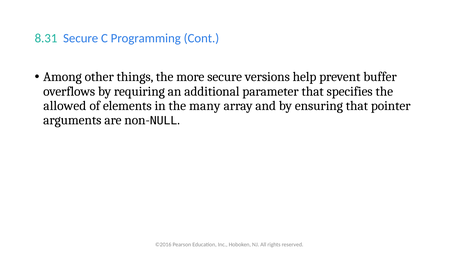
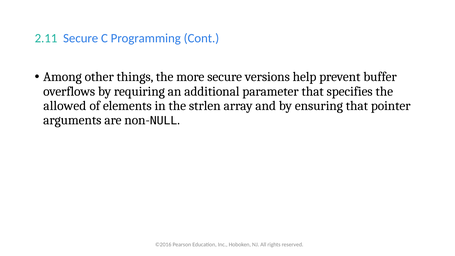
8.31: 8.31 -> 2.11 (46, 38)
many: many -> strlen (205, 106)
